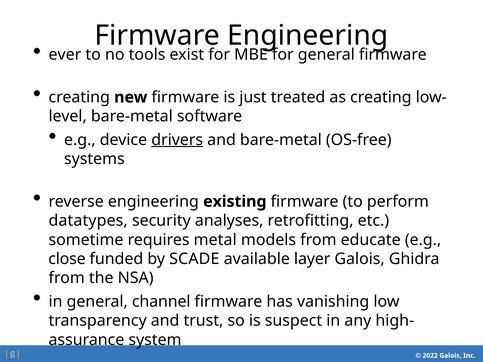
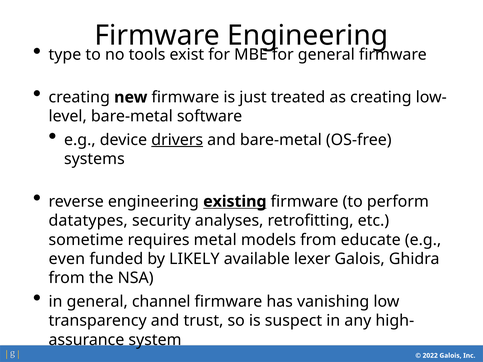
ever: ever -> type (65, 55)
existing underline: none -> present (235, 202)
close: close -> even (67, 259)
SCADE: SCADE -> LIKELY (194, 259)
layer: layer -> lexer (312, 259)
